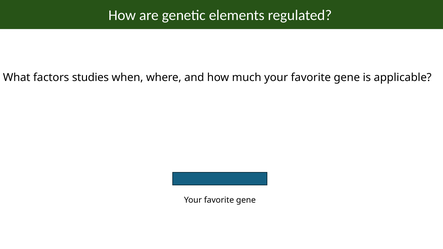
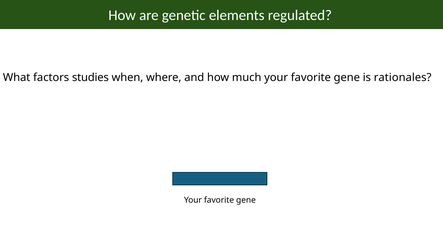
applicable: applicable -> rationales (403, 77)
